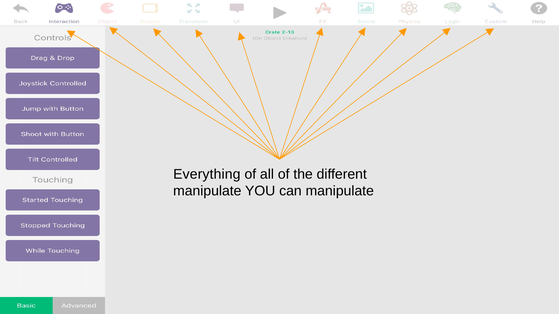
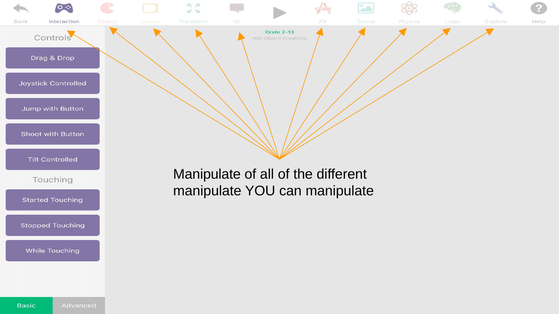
Everything: Everything -> Manipulate (207, 174)
